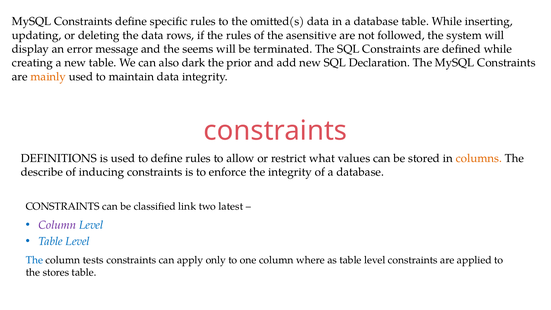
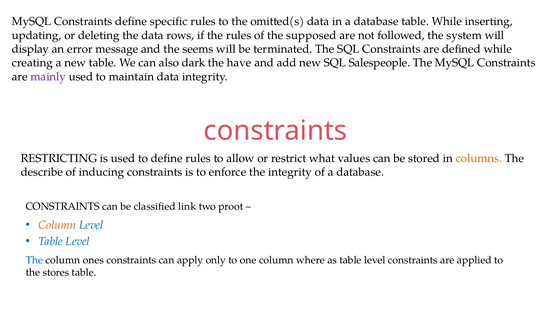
asensitive: asensitive -> supposed (311, 35)
prior: prior -> have (239, 63)
Declaration: Declaration -> Salespeople (379, 63)
mainly colour: orange -> purple (48, 77)
DEFINITIONS: DEFINITIONS -> RESTRICTING (59, 158)
latest: latest -> proot (231, 206)
Column colour: purple -> orange (57, 225)
tests: tests -> ones (93, 260)
